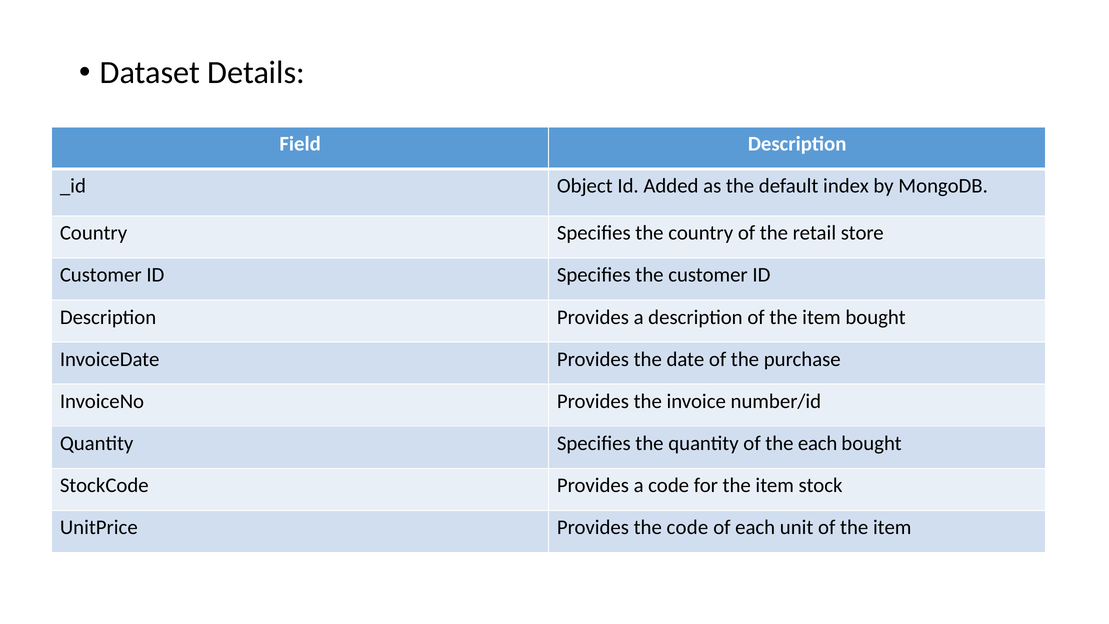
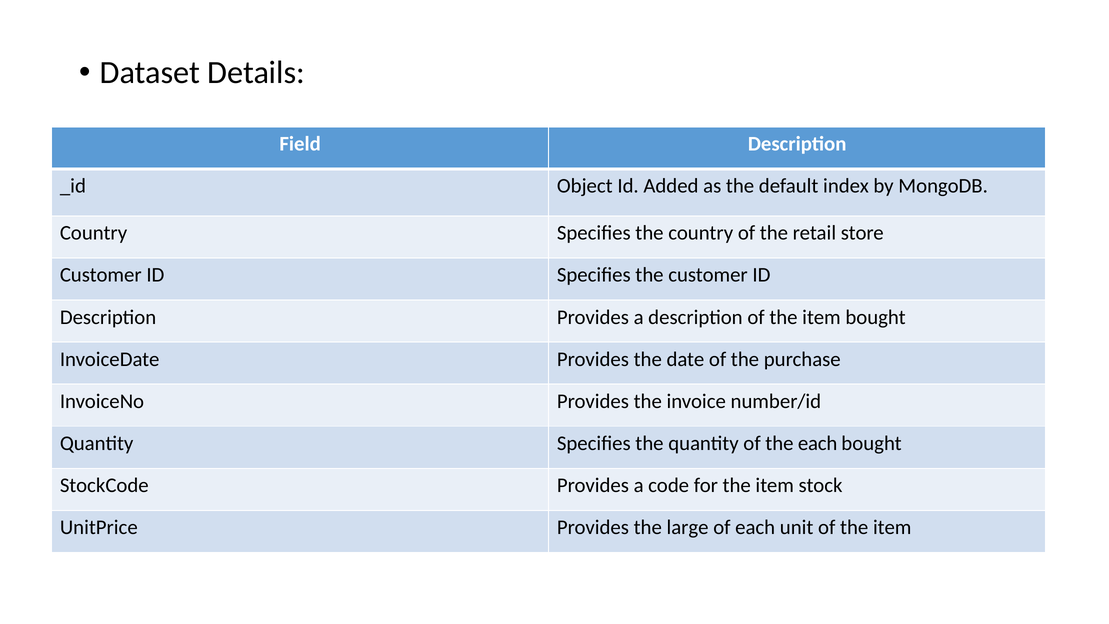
the code: code -> large (688, 527)
